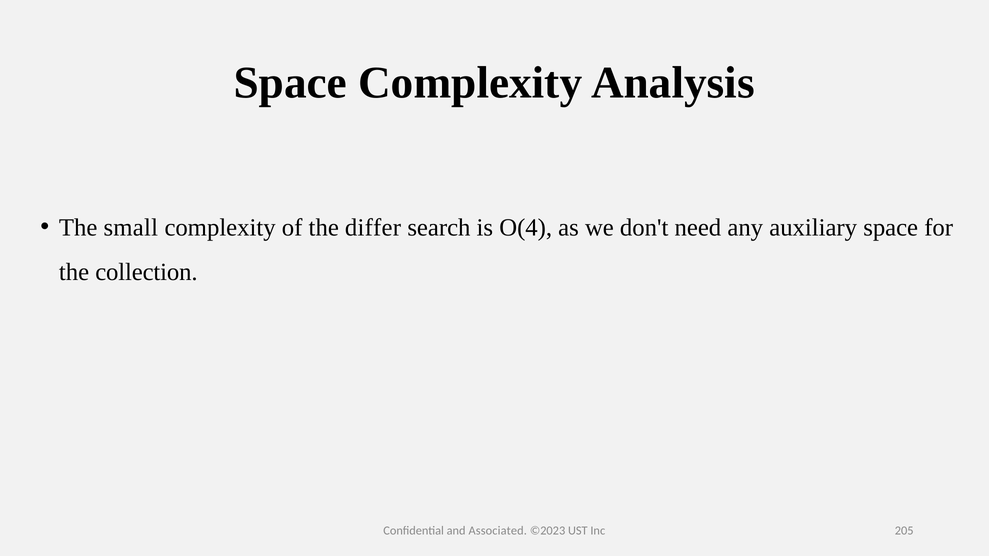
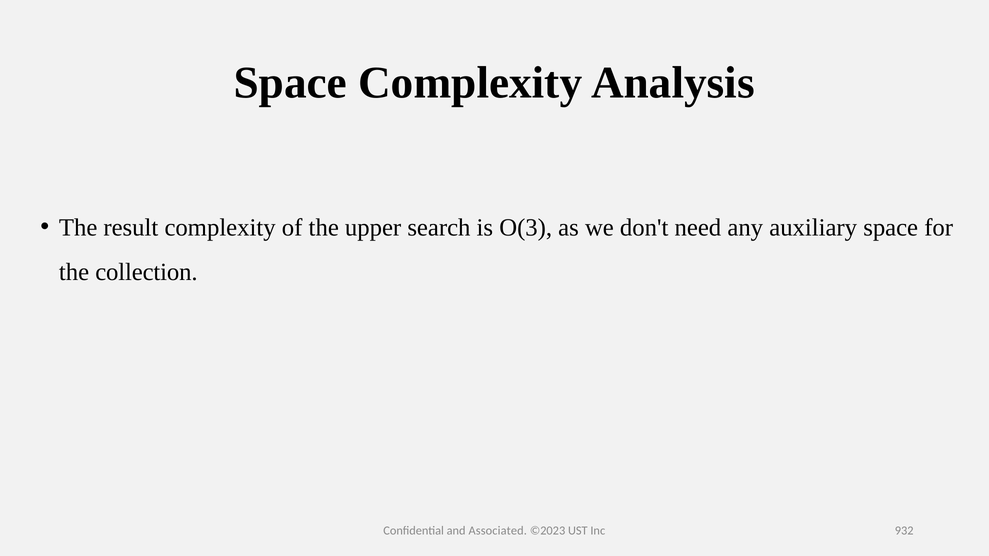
small: small -> result (131, 228)
differ: differ -> upper (373, 228)
O(4: O(4 -> O(3 (526, 228)
205: 205 -> 932 (904, 531)
